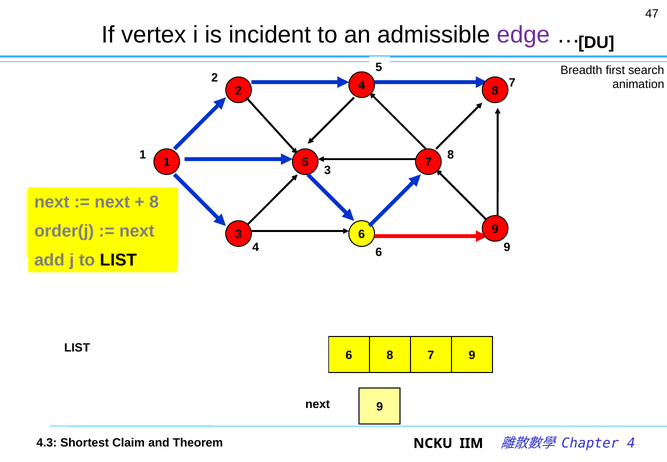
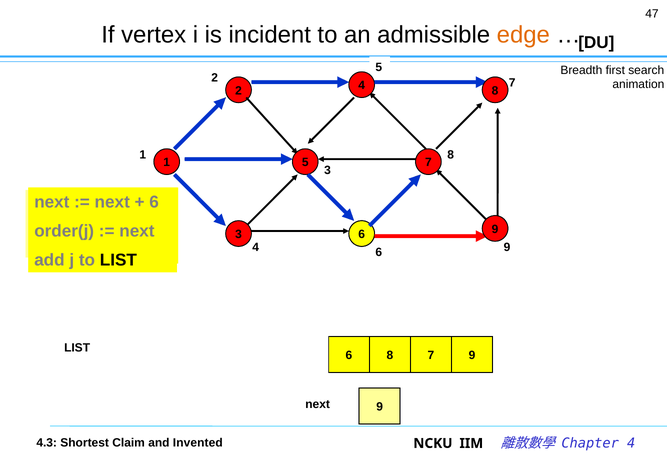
edge colour: purple -> orange (523, 35)
8: 8 -> 6 (154, 202)
Theorem: Theorem -> Invented (198, 443)
